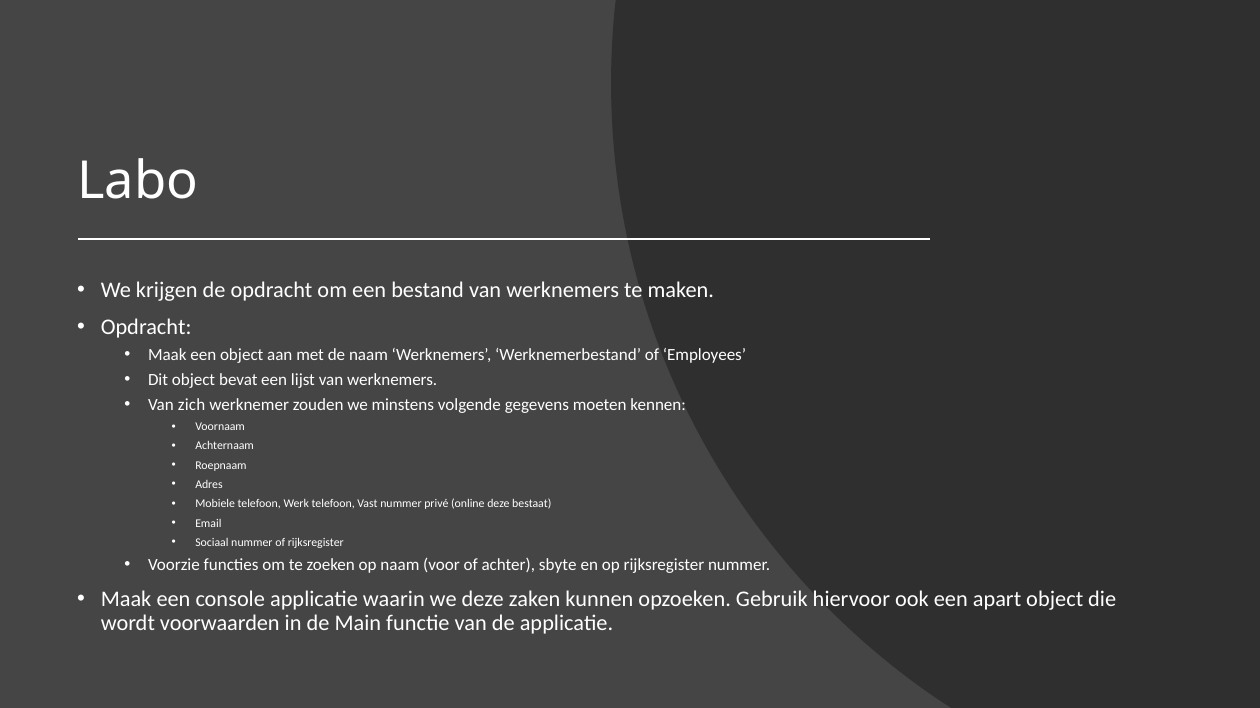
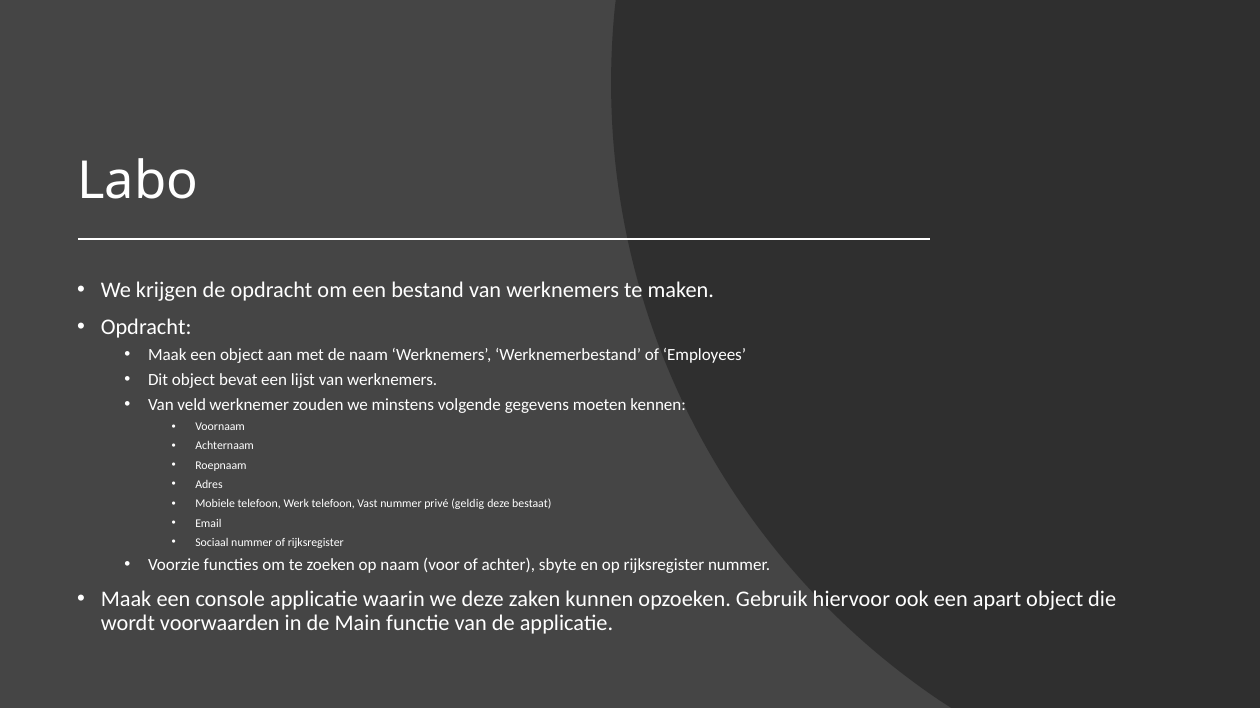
zich: zich -> veld (192, 405)
online: online -> geldig (468, 504)
